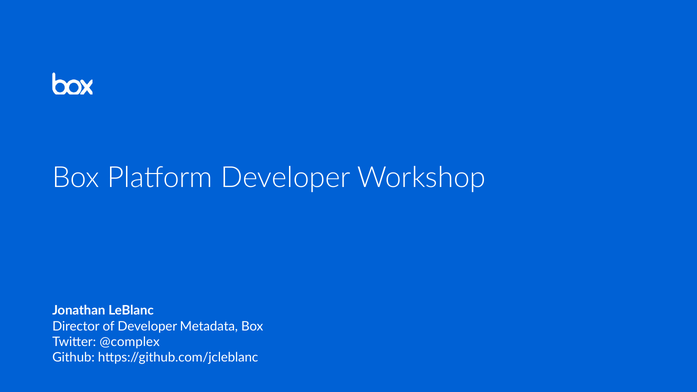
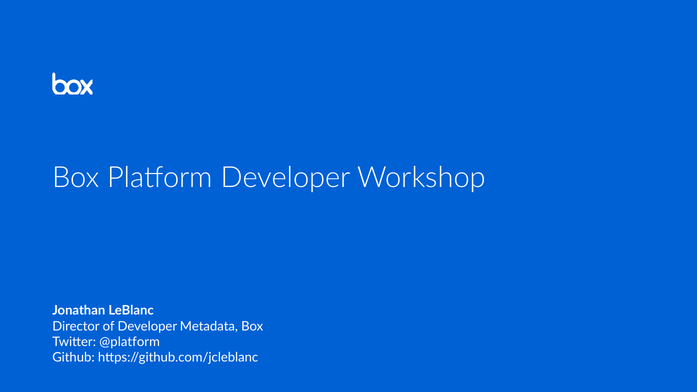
@complex: @complex -> @platform (130, 342)
